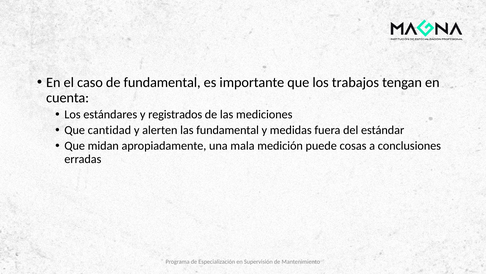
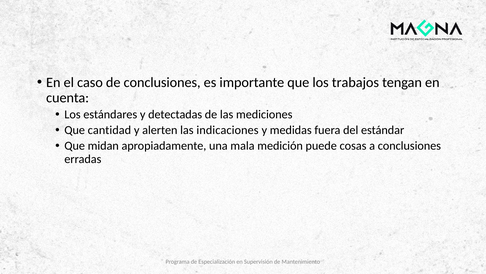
de fundamental: fundamental -> conclusiones (162, 82)
registrados: registrados -> detectadas (175, 114)
las fundamental: fundamental -> indicaciones (227, 130)
